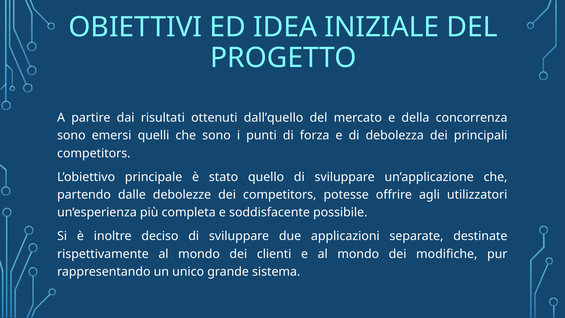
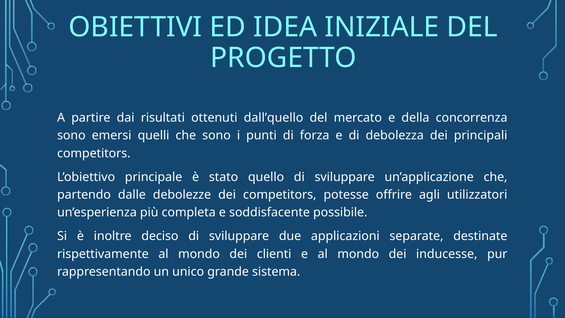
modifiche: modifiche -> inducesse (447, 254)
